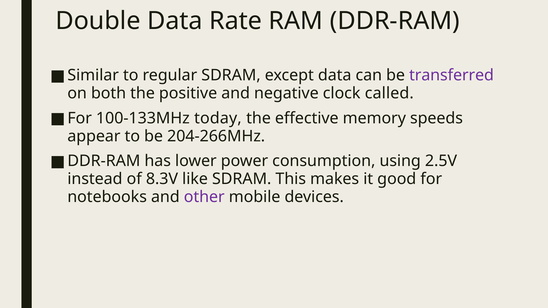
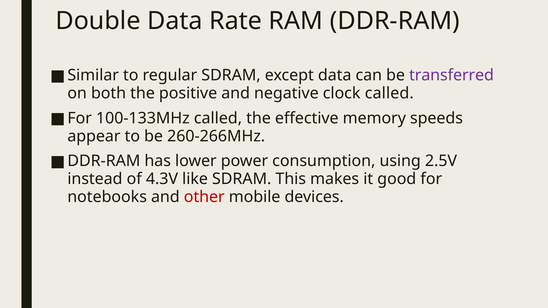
100-133MHz today: today -> called (218, 118)
204-266MHz: 204-266MHz -> 260-266MHz (216, 136)
8.3V: 8.3V -> 4.3V (162, 179)
other colour: purple -> red (204, 197)
